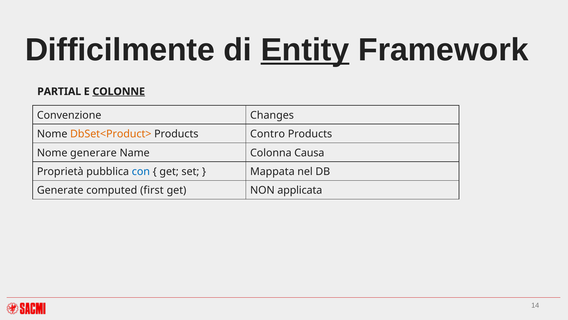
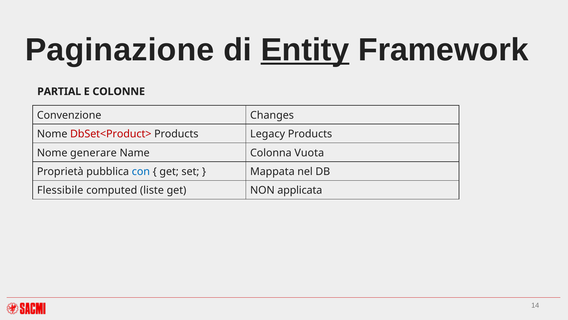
Difficilmente: Difficilmente -> Paginazione (120, 50)
COLONNE underline: present -> none (119, 91)
DbSet<Product> colour: orange -> red (111, 134)
Contro: Contro -> Legacy (268, 134)
Causa: Causa -> Vuota (309, 153)
Generate: Generate -> Flessibile (60, 190)
first: first -> liste (152, 190)
